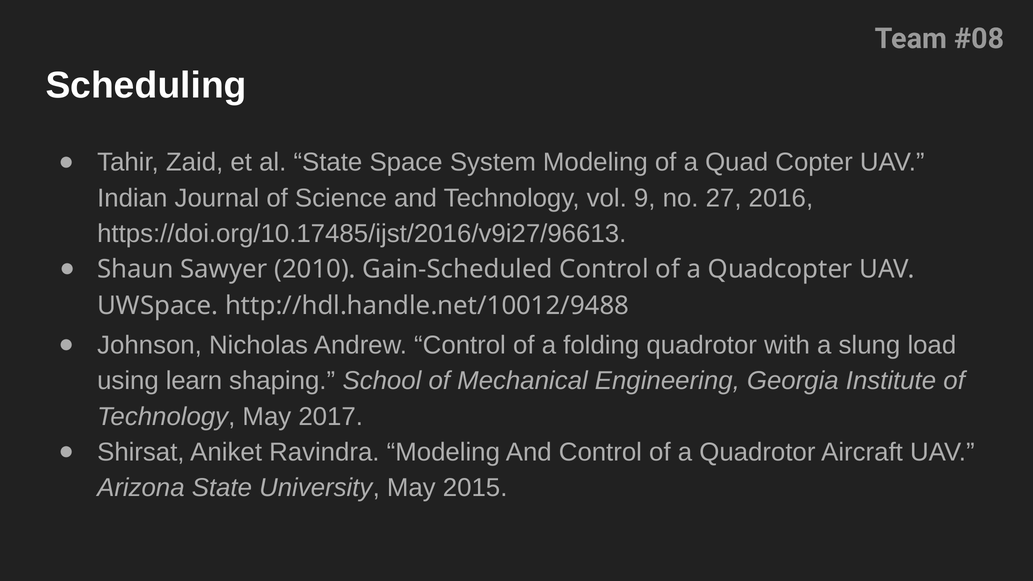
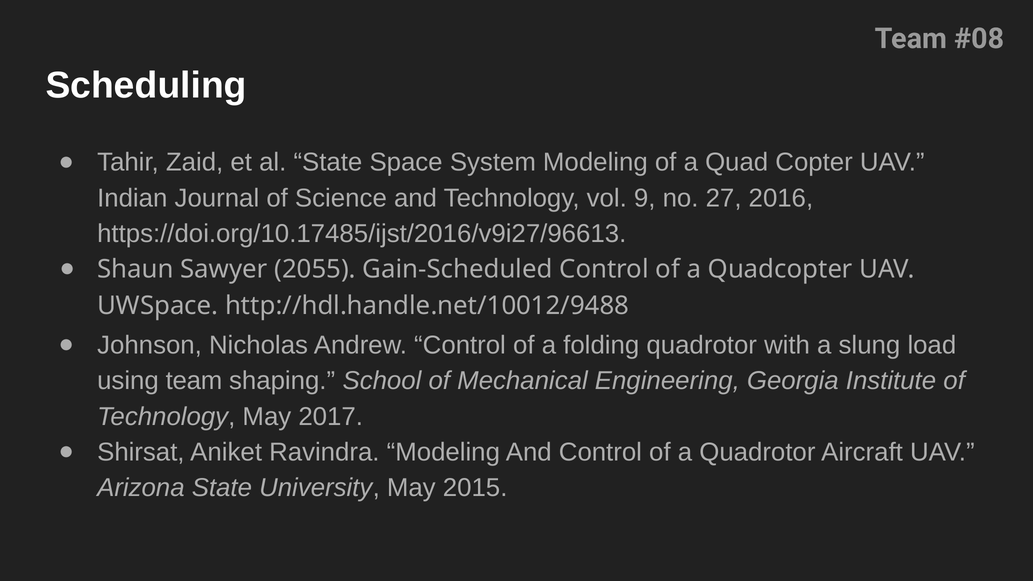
2010: 2010 -> 2055 (315, 269)
using learn: learn -> team (194, 381)
